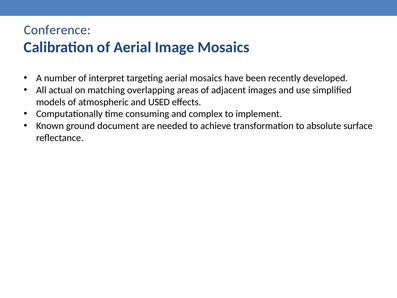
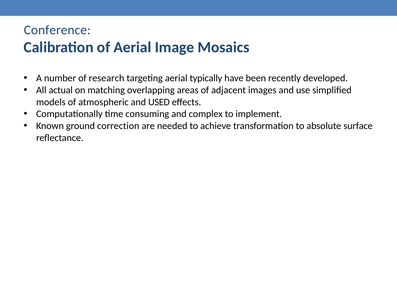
interpret: interpret -> research (107, 78)
aerial mosaics: mosaics -> typically (206, 78)
document: document -> correction (118, 126)
